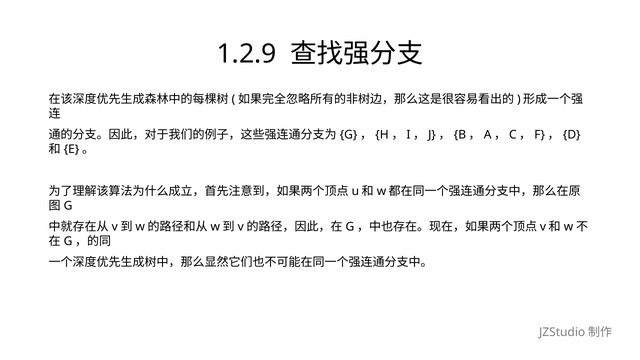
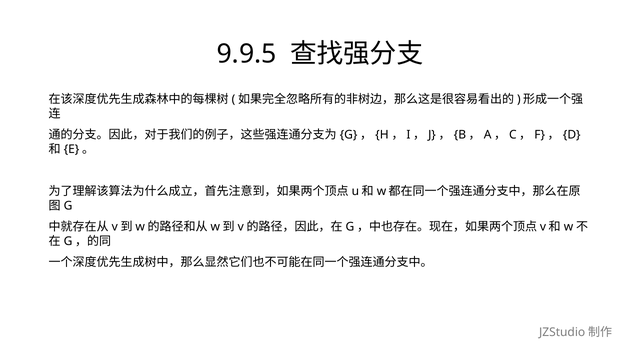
1.2.9: 1.2.9 -> 9.9.5 (247, 54)
